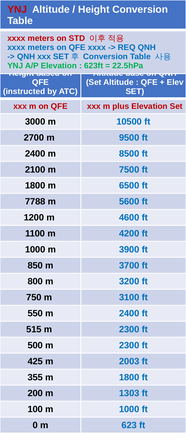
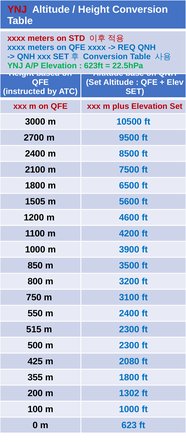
7788: 7788 -> 1505 (35, 202)
3700: 3700 -> 3500 (129, 266)
2003: 2003 -> 2080 (129, 362)
1303: 1303 -> 1302 (129, 394)
